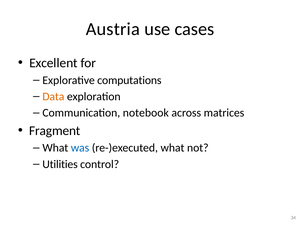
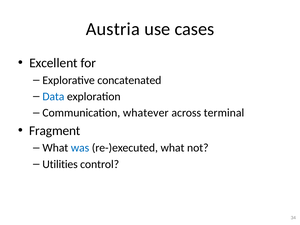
computations: computations -> concatenated (129, 80)
Data colour: orange -> blue (53, 97)
notebook: notebook -> whatever (146, 113)
matrices: matrices -> terminal (224, 113)
